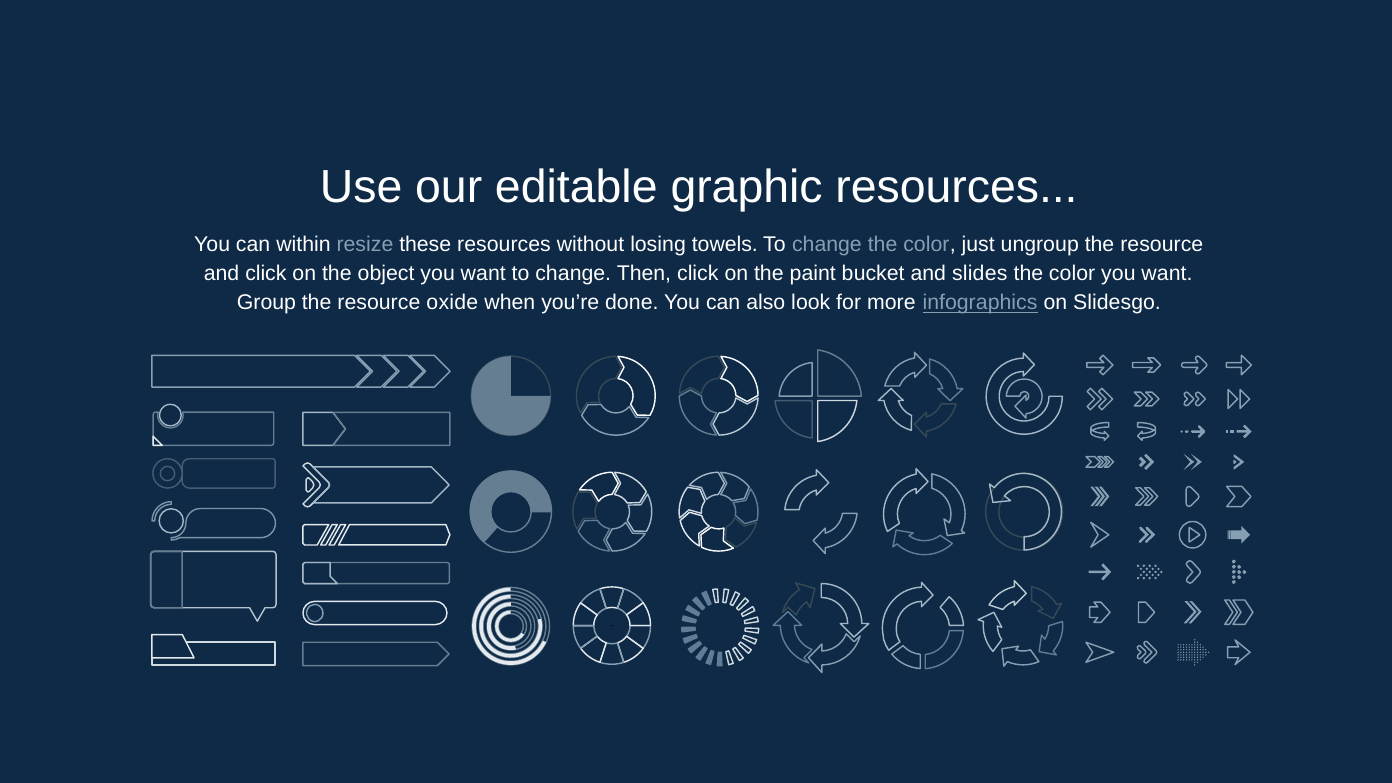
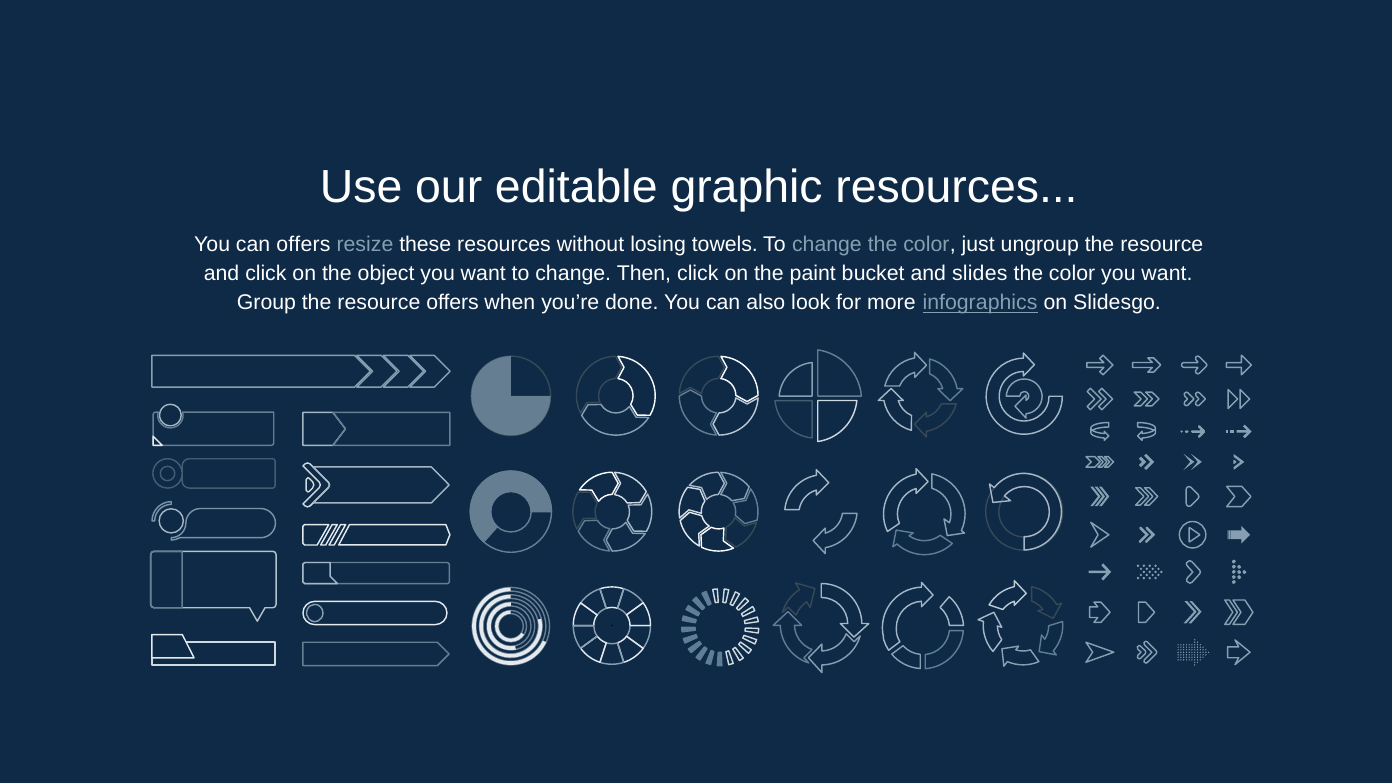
can within: within -> offers (303, 244)
resource oxide: oxide -> offers (453, 303)
